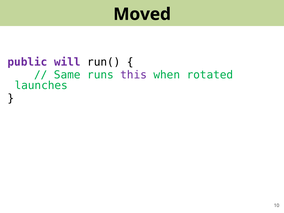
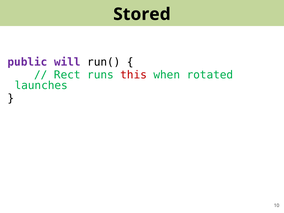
Moved: Moved -> Stored (142, 14)
Same: Same -> Rect (67, 75)
this colour: purple -> red (134, 75)
